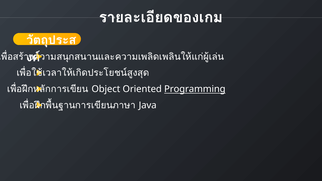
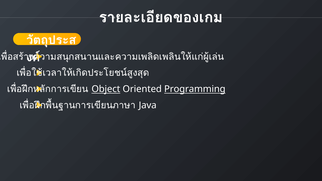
Object underline: none -> present (106, 89)
